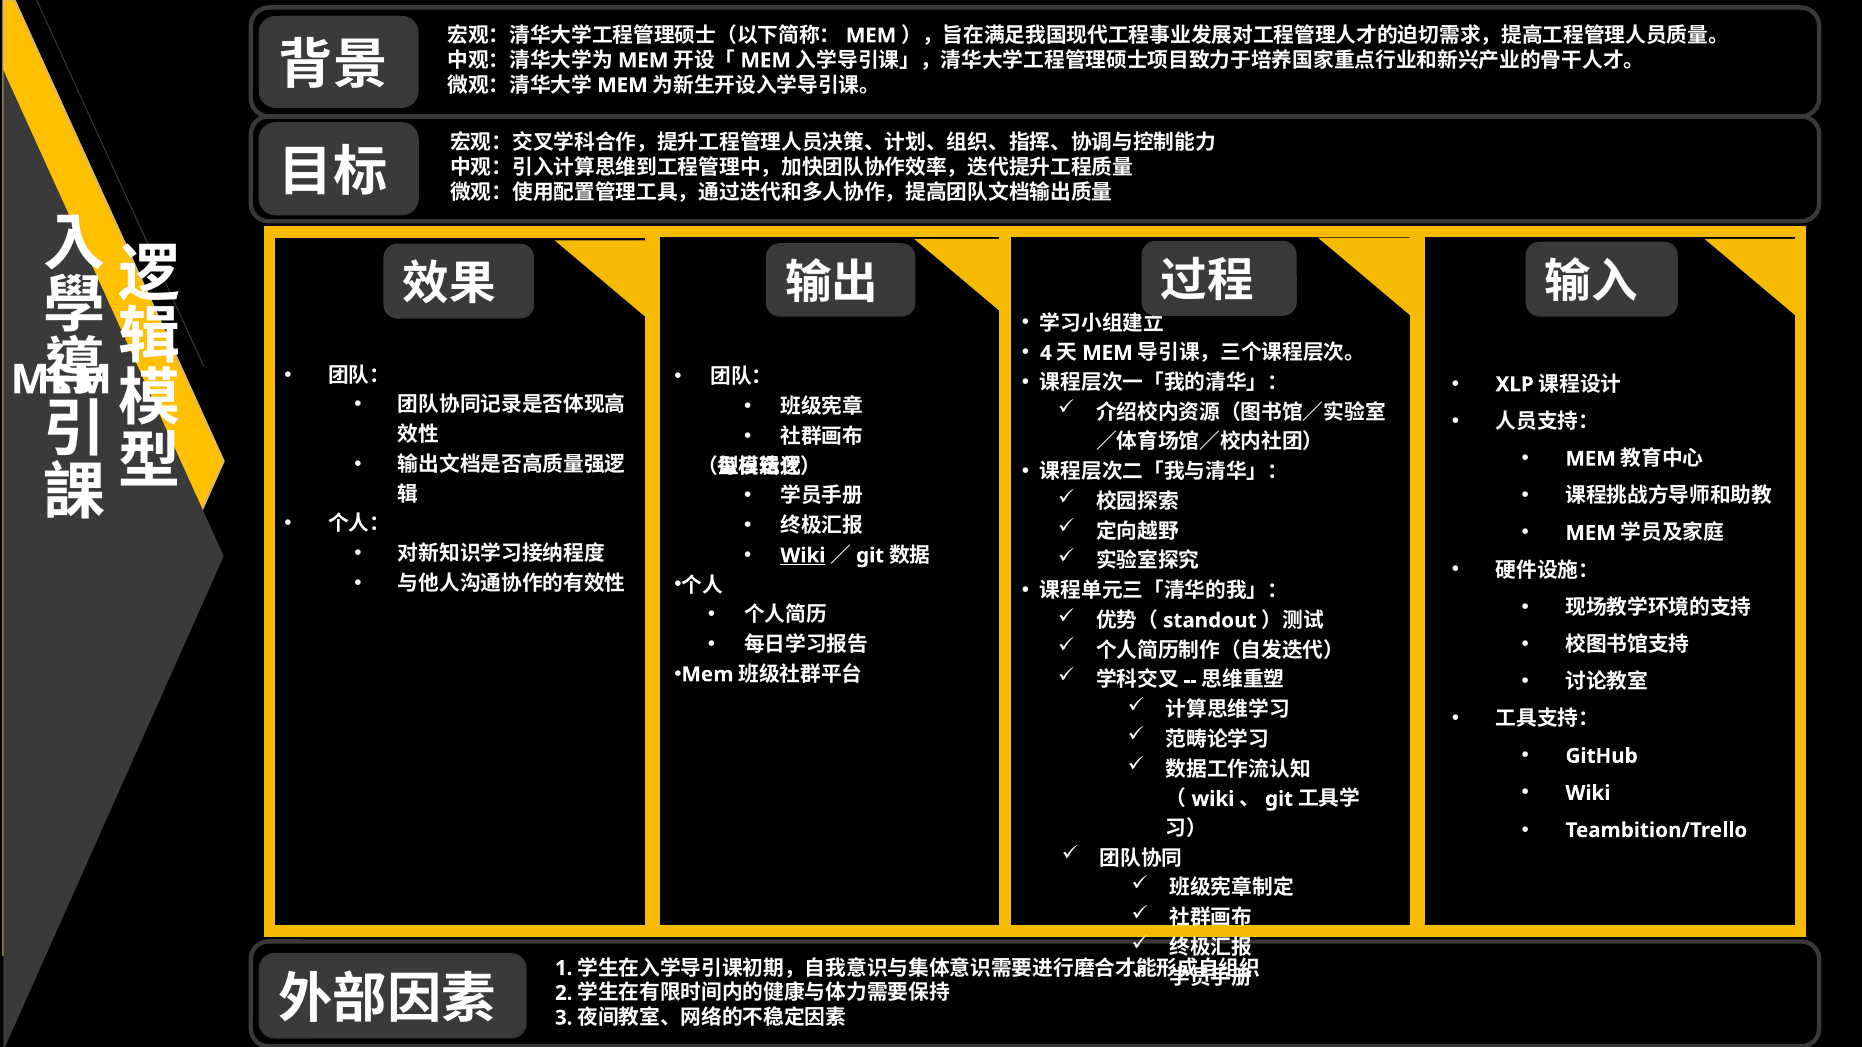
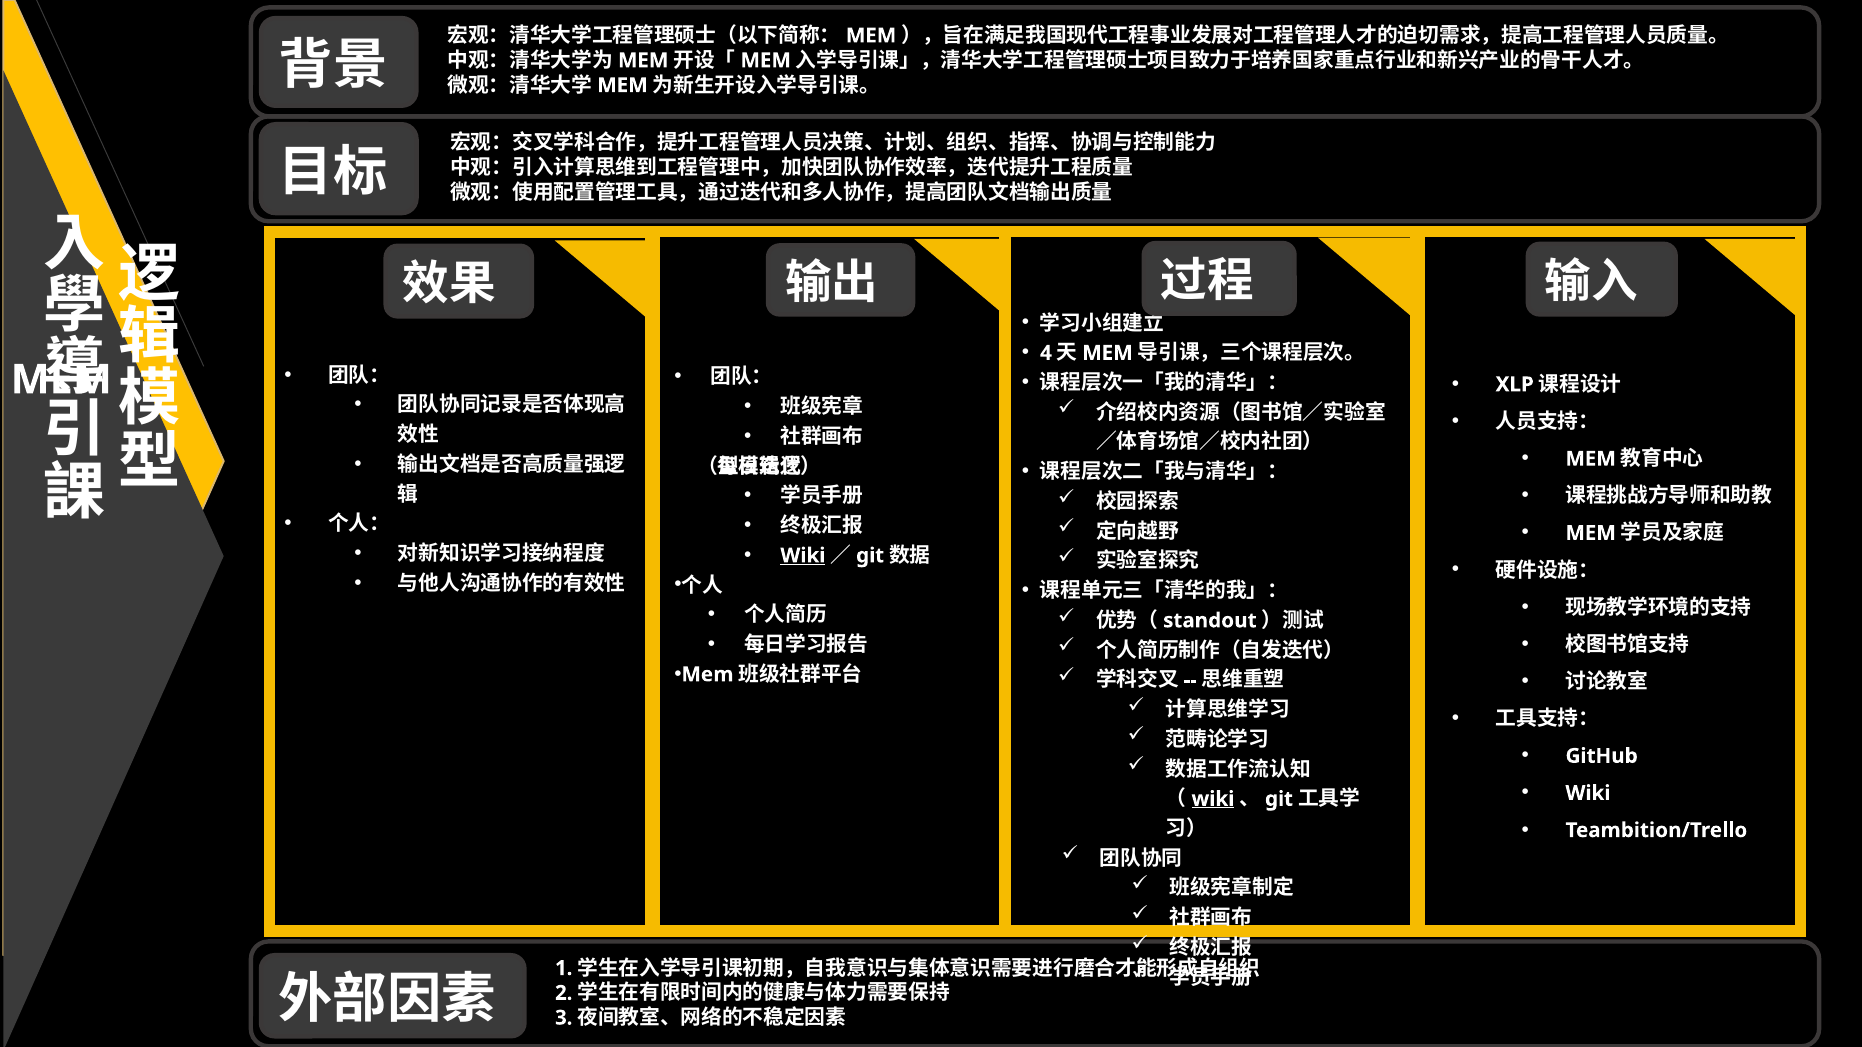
wiki underline: none -> present (1213, 799)
